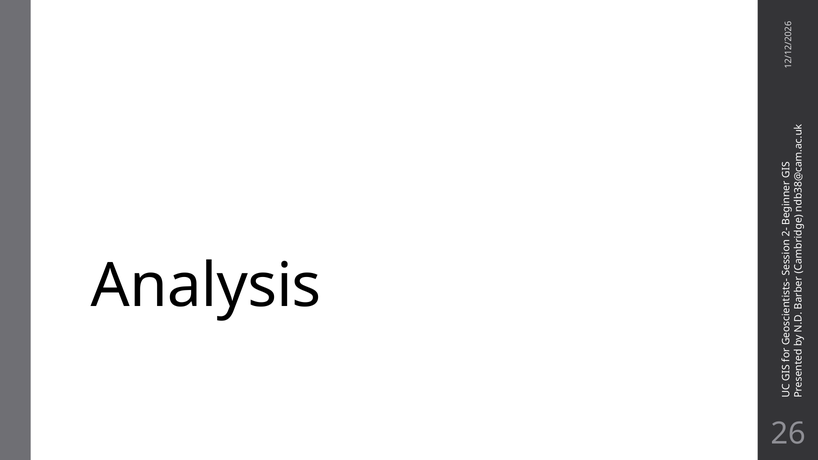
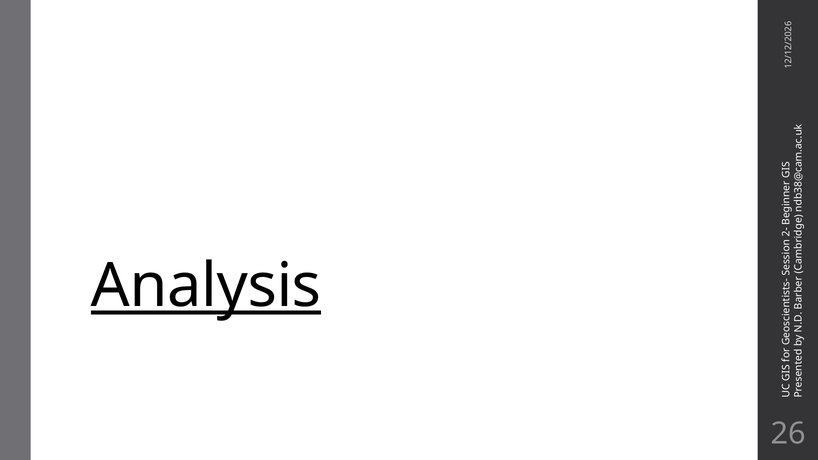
Analysis underline: none -> present (206, 286)
